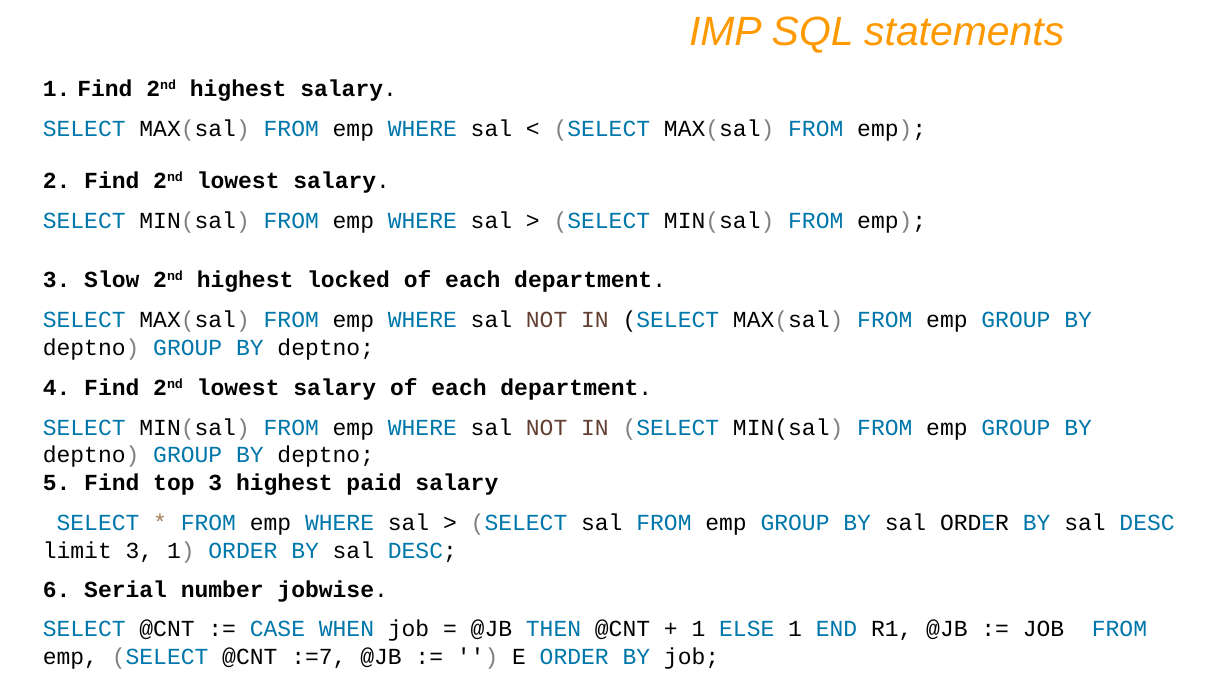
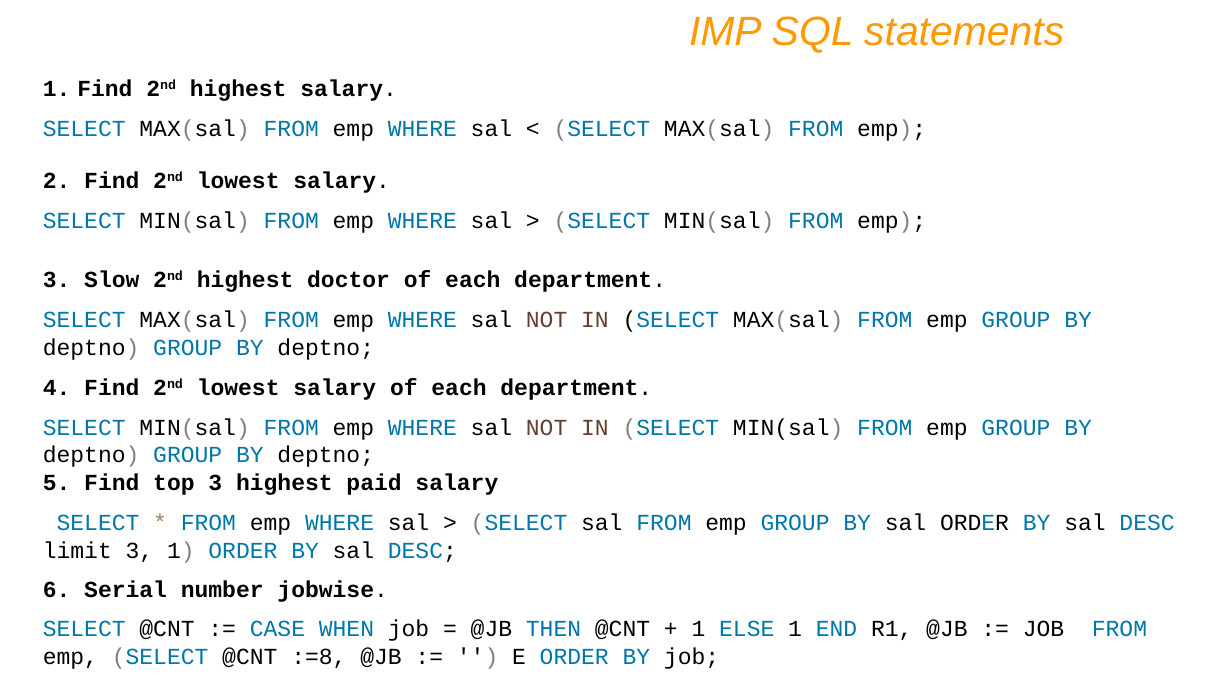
locked: locked -> doctor (349, 280)
:=7: :=7 -> :=8 (319, 657)
